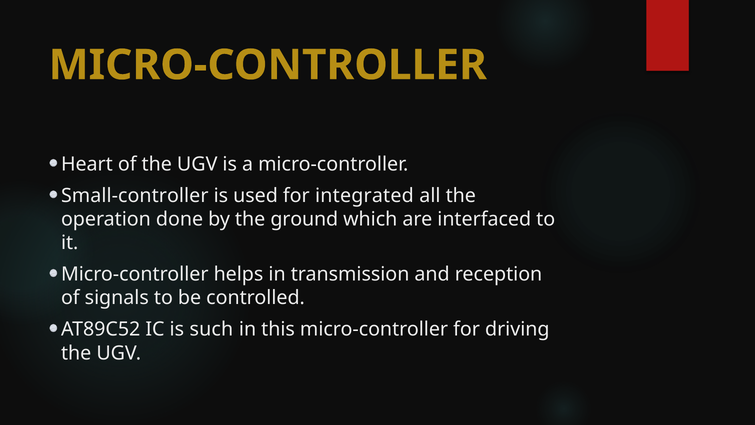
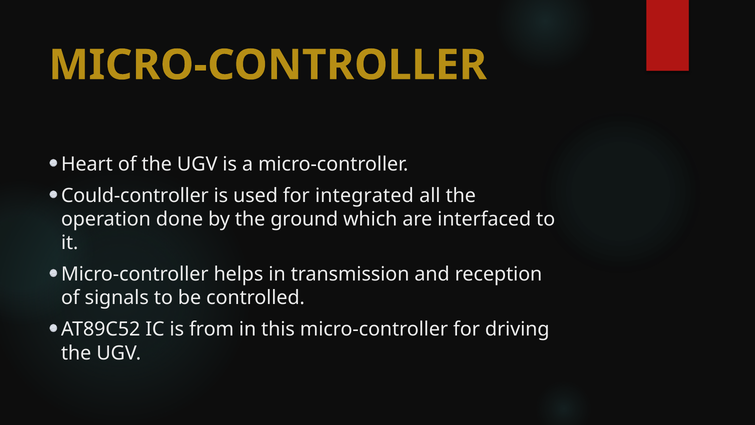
Small-controller: Small-controller -> Could-controller (135, 196)
such: such -> from (212, 329)
